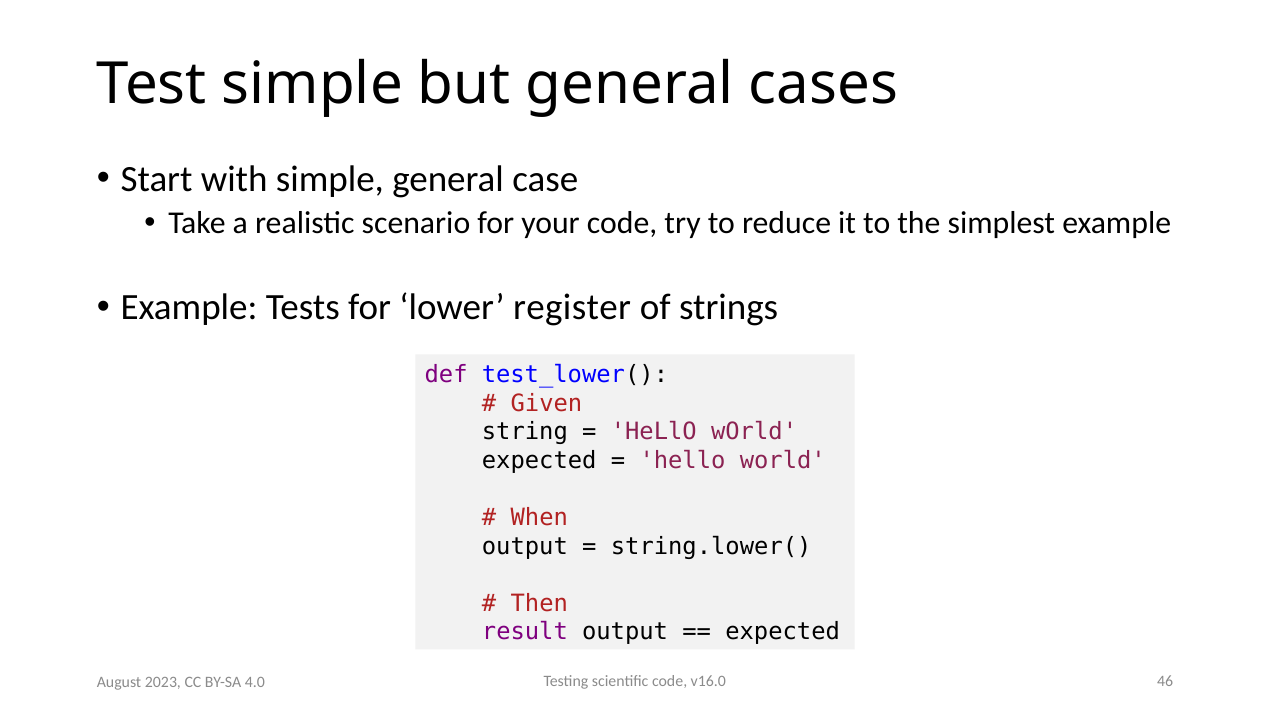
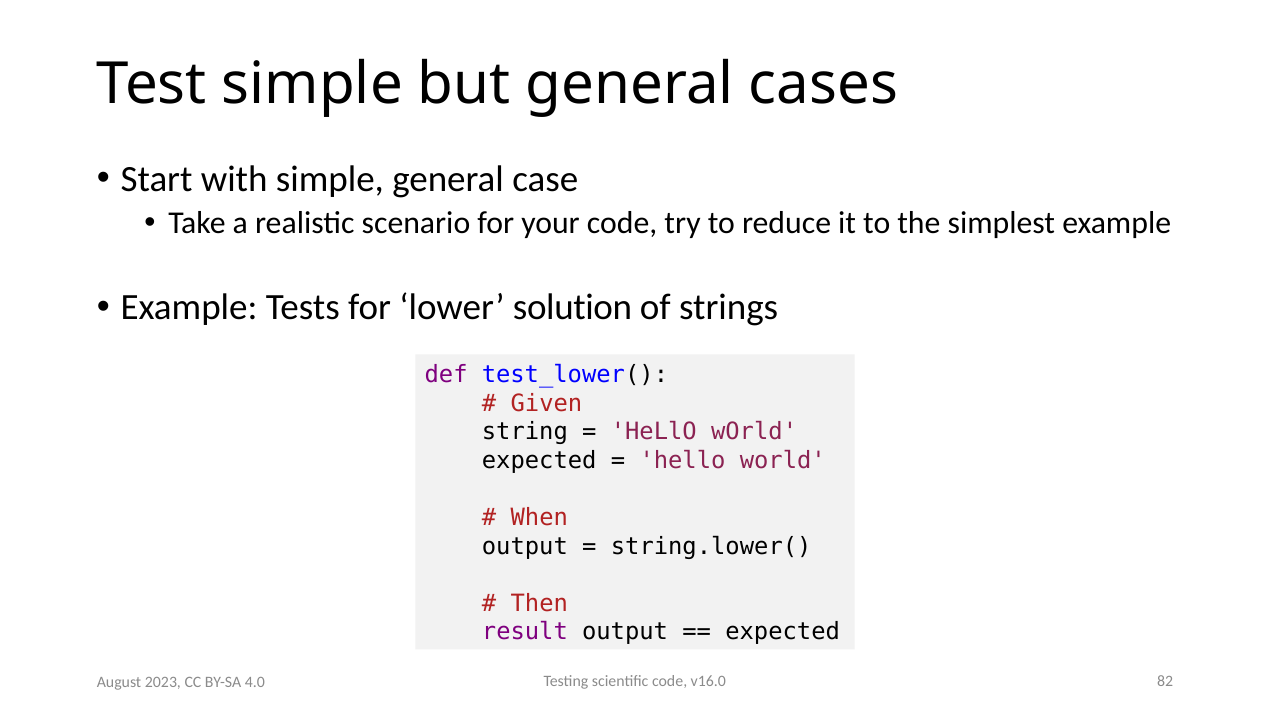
register: register -> solution (573, 307)
46: 46 -> 82 (1165, 682)
